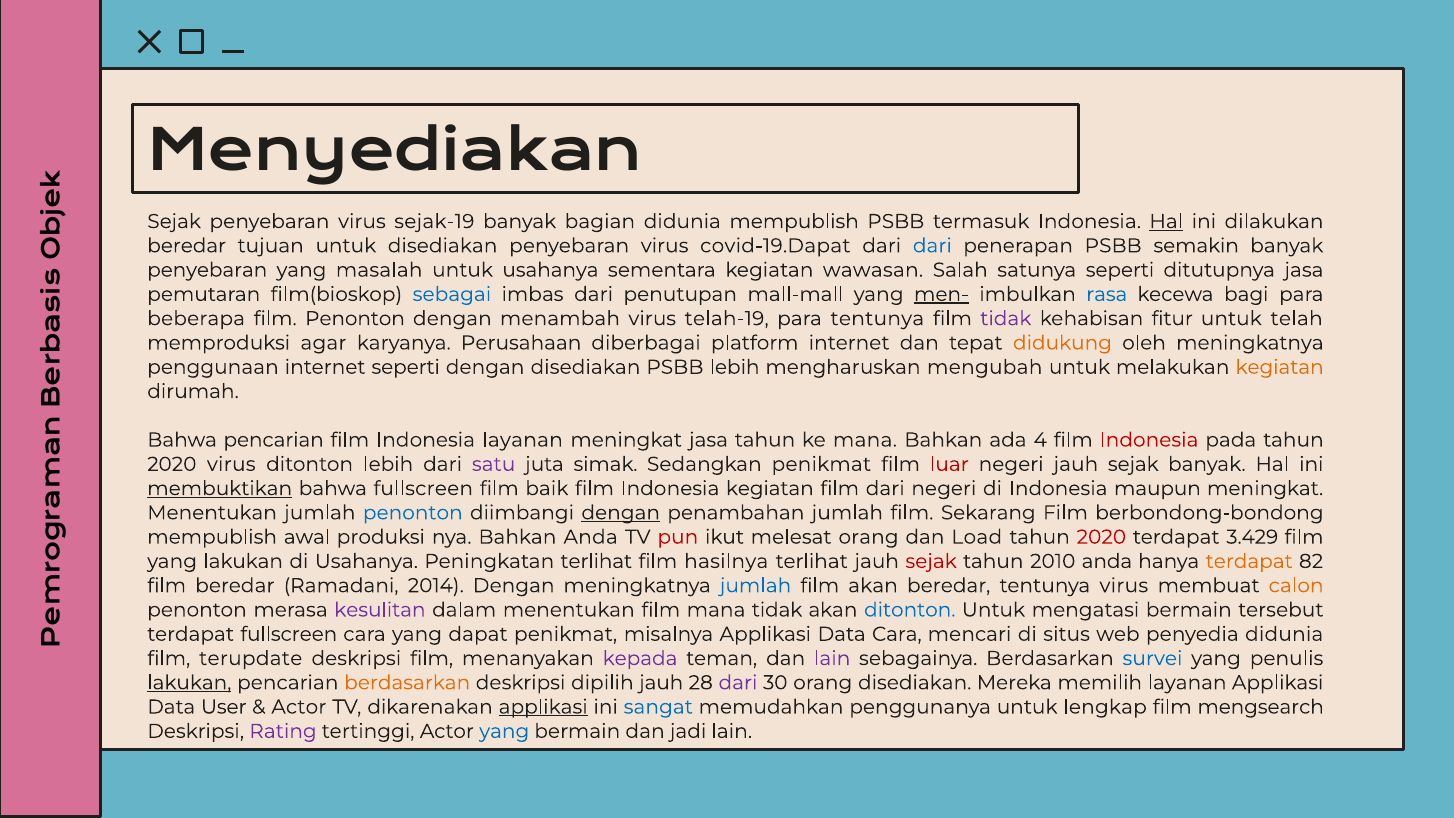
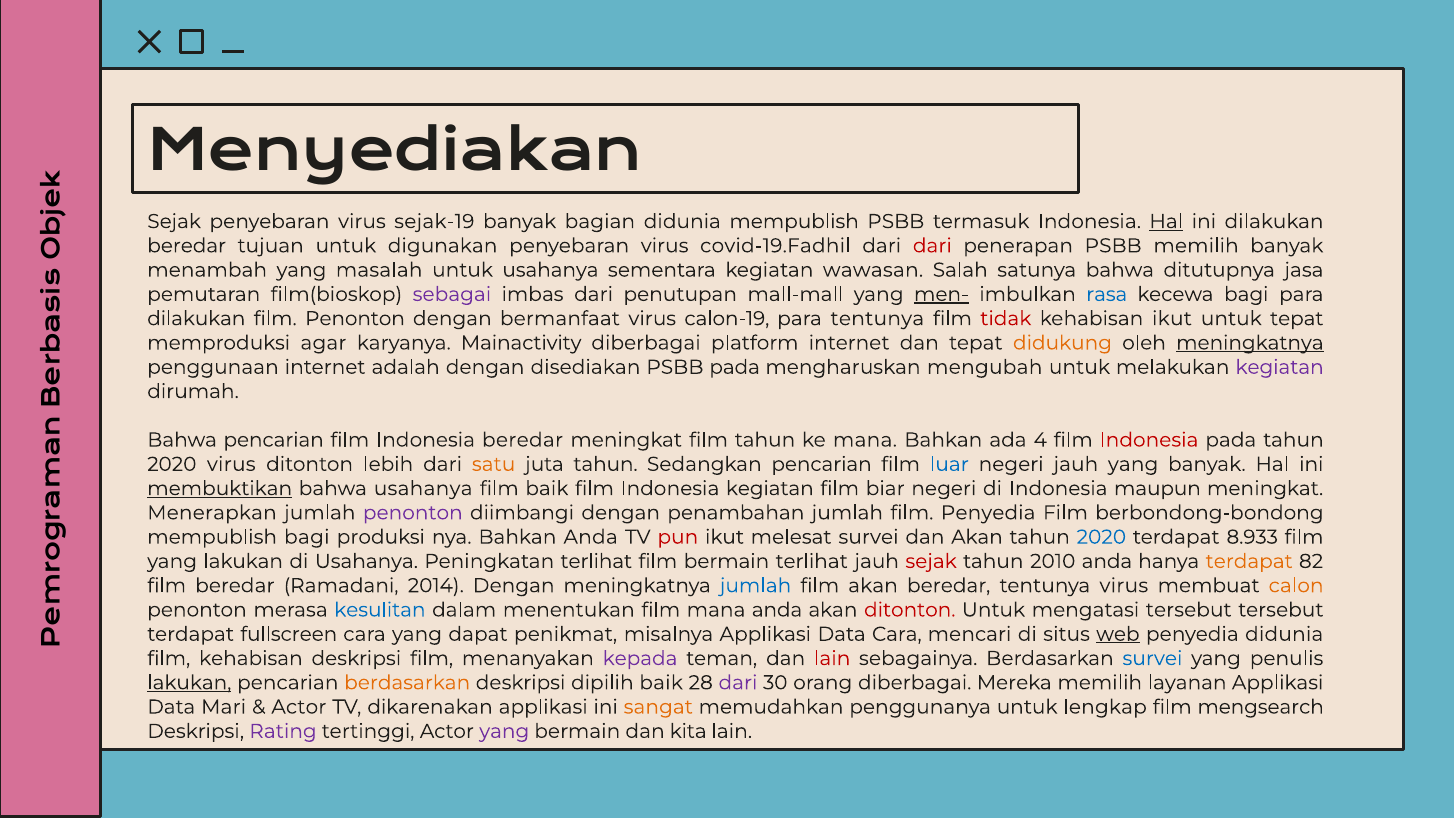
untuk disediakan: disediakan -> digunakan (443, 246)
covid-19.Dapat: covid-19.Dapat -> covid-19.Fadhil (775, 246)
dari colour: blue -> red (932, 246)
PSBB semakin: semakin -> memilih (1196, 246)
penyebaran: penyebaran -> menambah (207, 270)
satunya seperti: seperti -> bahwa (1120, 270)
sebagai colour: blue -> purple (452, 294)
beberapa: beberapa -> dilakukan (196, 319)
menambah: menambah -> bermanfaat (560, 319)
telah-19: telah-19 -> calon-19 (727, 319)
tidak colour: purple -> red (1006, 319)
kehabisan fitur: fitur -> ikut (1172, 319)
untuk telah: telah -> tepat (1297, 319)
Perusahaan: Perusahaan -> Mainactivity (521, 343)
meningkatnya underline: none -> present (1250, 343)
internet seperti: seperti -> adalah (406, 367)
PSBB lebih: lebih -> pada (735, 367)
kegiatan colour: orange -> purple (1280, 367)
Indonesia layanan: layanan -> beredar (523, 440)
meningkat jasa: jasa -> film (709, 440)
satu colour: purple -> orange (494, 464)
juta simak: simak -> tahun (606, 464)
Sedangkan penikmat: penikmat -> pencarian (822, 464)
luar colour: red -> blue (949, 464)
negeri jauh sejak: sejak -> yang (1133, 464)
bahwa fullscreen: fullscreen -> usahanya (423, 488)
film dari: dari -> biar (885, 488)
Menentukan: Menentukan -> Menerapkan (212, 513)
penonton colour: blue -> purple (413, 513)
dengan underline: present -> none (621, 513)
film Sekarang: Sekarang -> Penyedia (988, 513)
mempublish awal: awal -> bagi (307, 537)
melesat orang: orang -> survei (869, 537)
dan Load: Load -> Akan (977, 537)
2020 colour: red -> blue (1101, 537)
3.429: 3.429 -> 8.933 (1252, 537)
film hasilnya: hasilnya -> bermain (726, 561)
kesulitan colour: purple -> blue (380, 610)
mana tidak: tidak -> anda (777, 610)
ditonton colour: blue -> red (910, 610)
mengatasi bermain: bermain -> tersebut (1189, 610)
web underline: none -> present (1118, 634)
film terupdate: terupdate -> kehabisan (251, 658)
lain colour: purple -> red (832, 658)
dipilih jauh: jauh -> baik (661, 683)
orang disediakan: disediakan -> diberbagai (915, 683)
User: User -> Mari (224, 707)
applikasi underline: present -> none (543, 707)
sangat colour: blue -> orange (658, 707)
yang colour: blue -> purple (504, 731)
jadi: jadi -> kita (688, 731)
